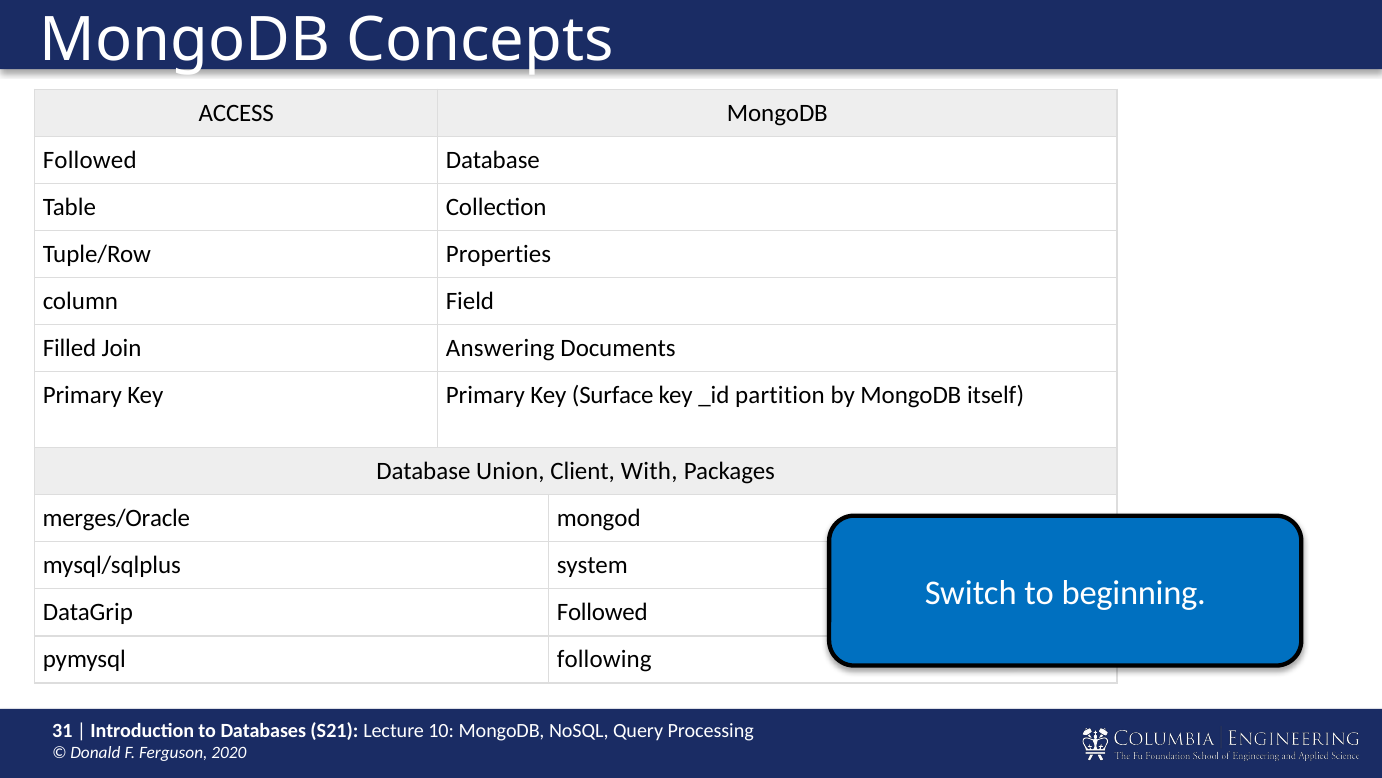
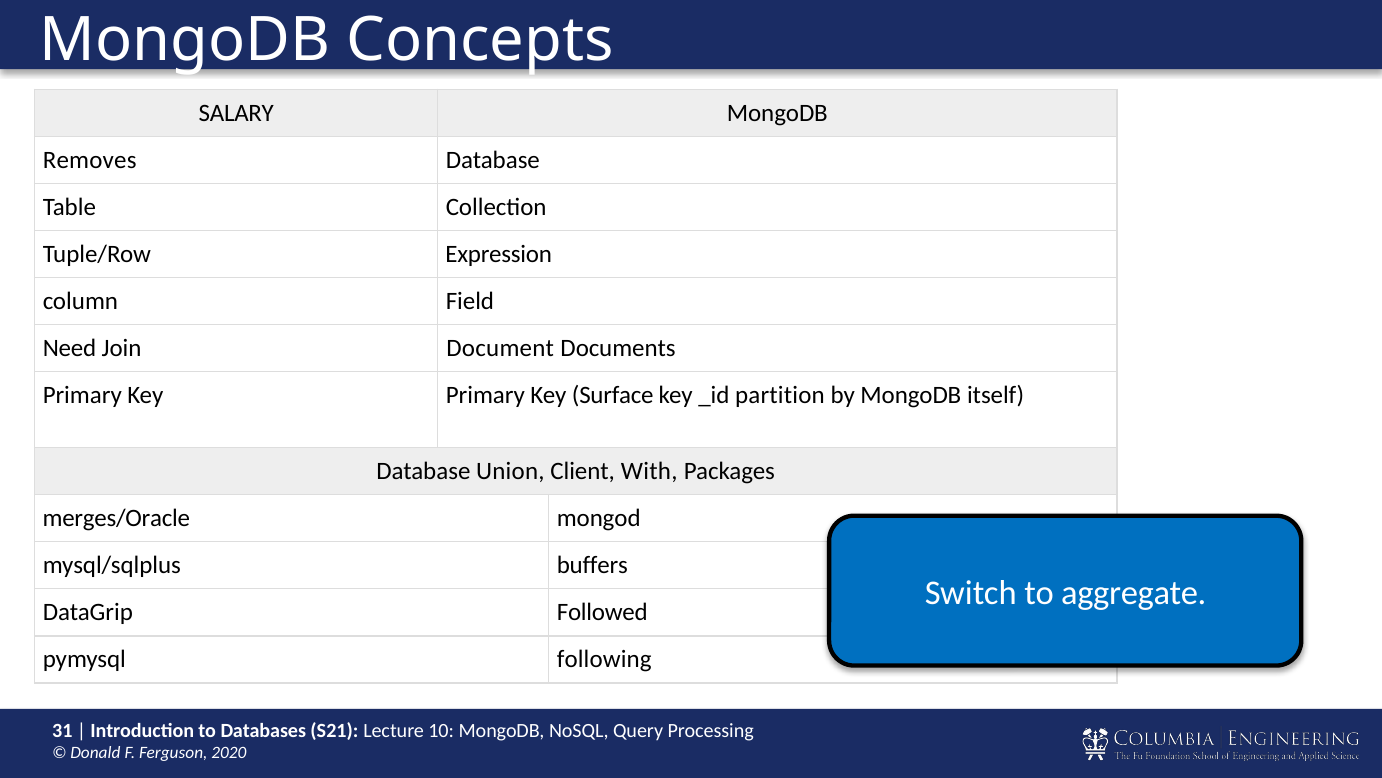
ACCESS: ACCESS -> SALARY (236, 113)
Followed: Followed -> Removes (90, 160)
Properties: Properties -> Expression (499, 254)
Filled: Filled -> Need (70, 348)
Answering: Answering -> Document (500, 348)
system: system -> buffers (592, 565)
beginning: beginning -> aggregate (1134, 593)
